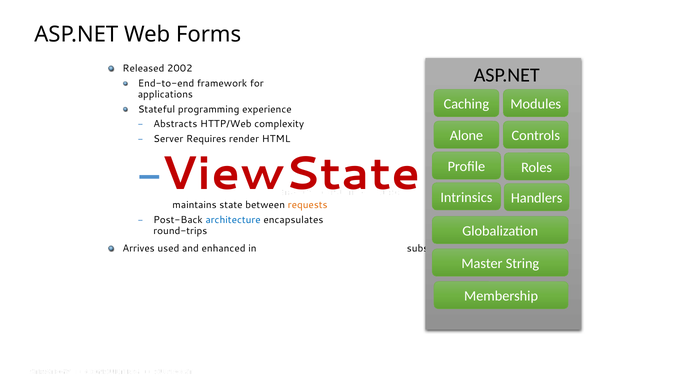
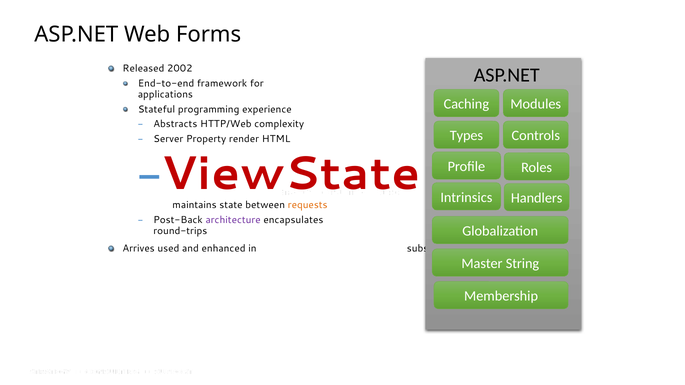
Alone: Alone -> Types (466, 136)
Requires: Requires -> Property (206, 139)
architecture colour: blue -> purple (233, 220)
